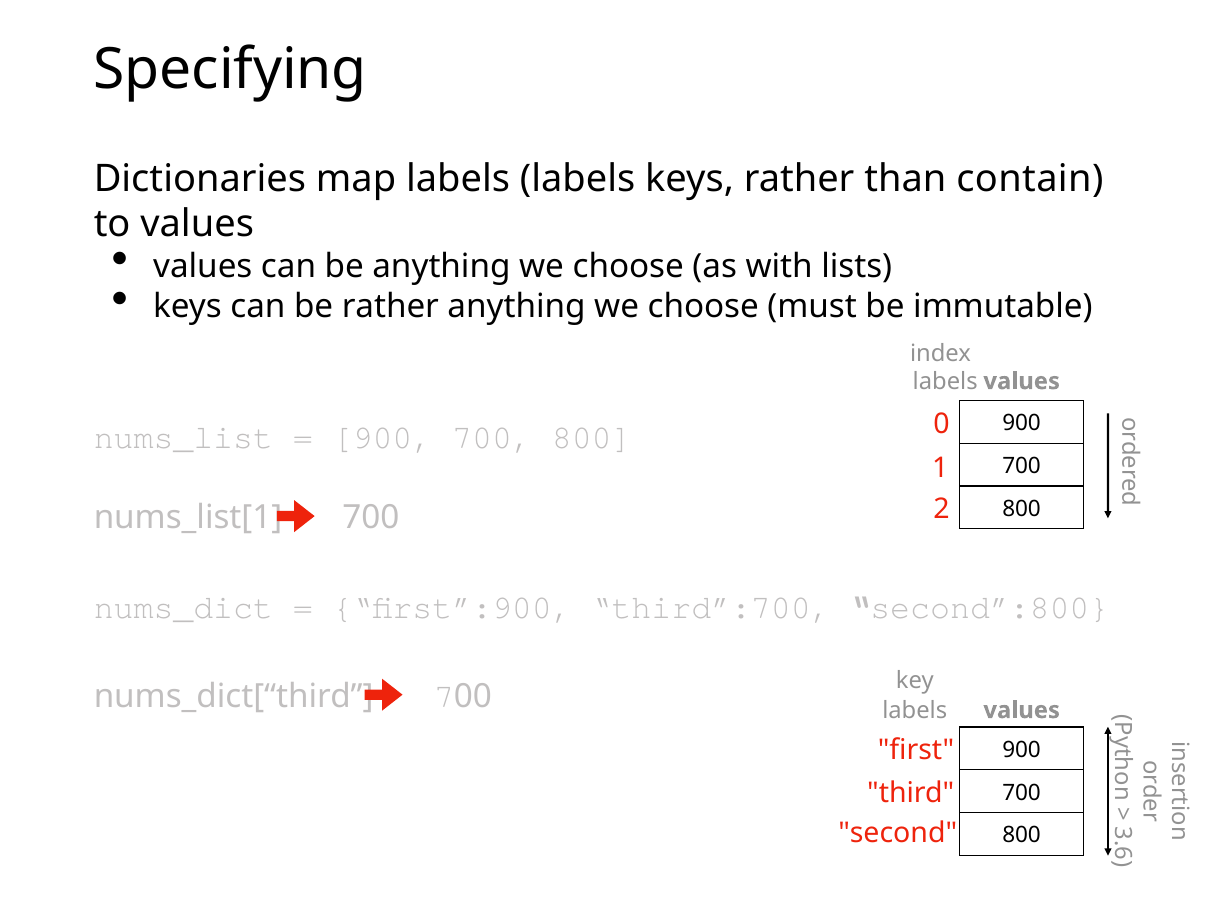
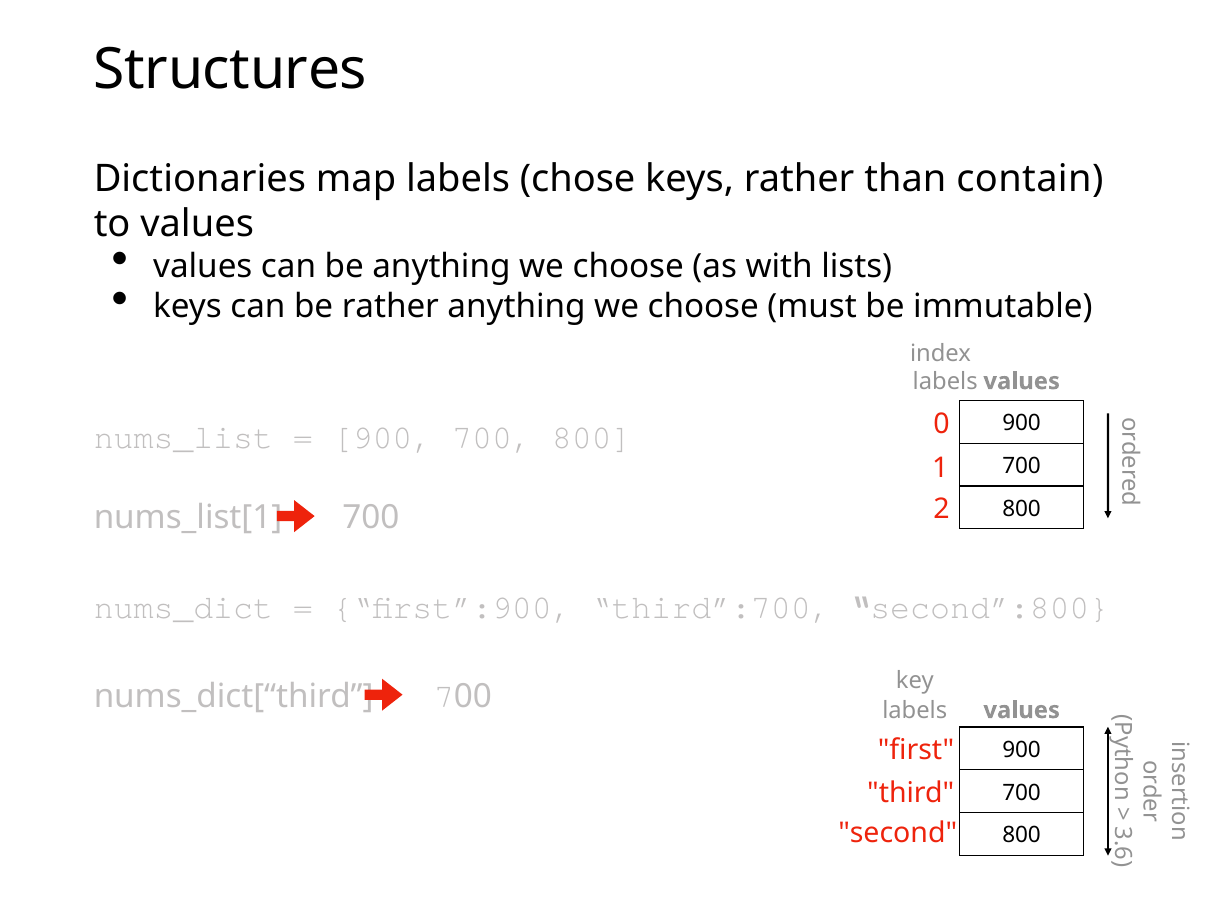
Specifying: Specifying -> Structures (231, 70)
labels labels: labels -> chose (578, 179)
